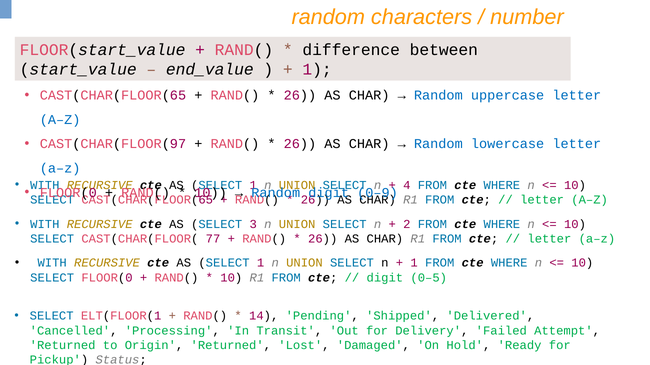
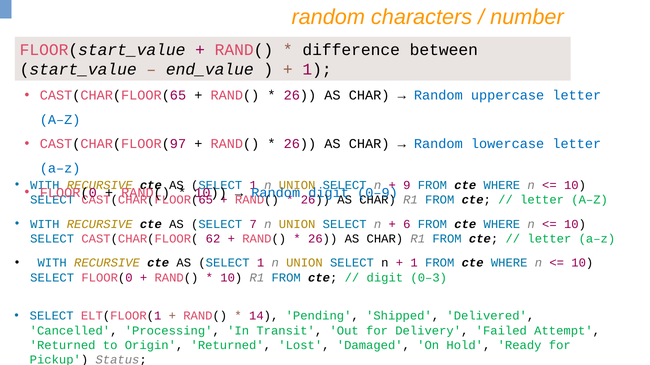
4: 4 -> 9 (407, 185)
3: 3 -> 7 (253, 224)
2: 2 -> 6 (407, 224)
77: 77 -> 62 (213, 239)
0–5: 0–5 -> 0–3 (429, 278)
